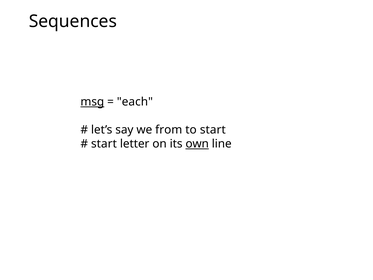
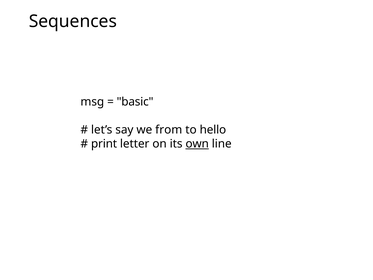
msg underline: present -> none (92, 102)
each: each -> basic (135, 102)
to start: start -> hello (213, 130)
start: start -> print (104, 144)
